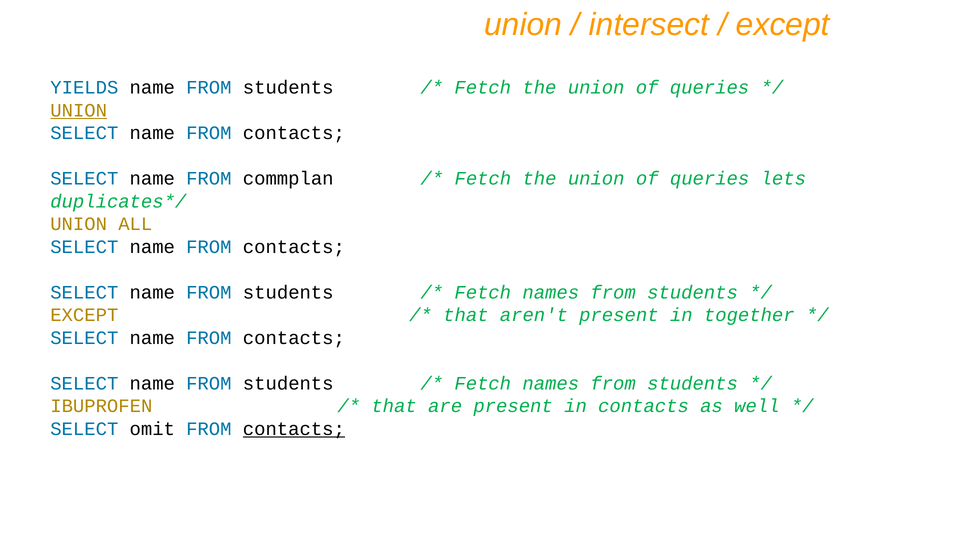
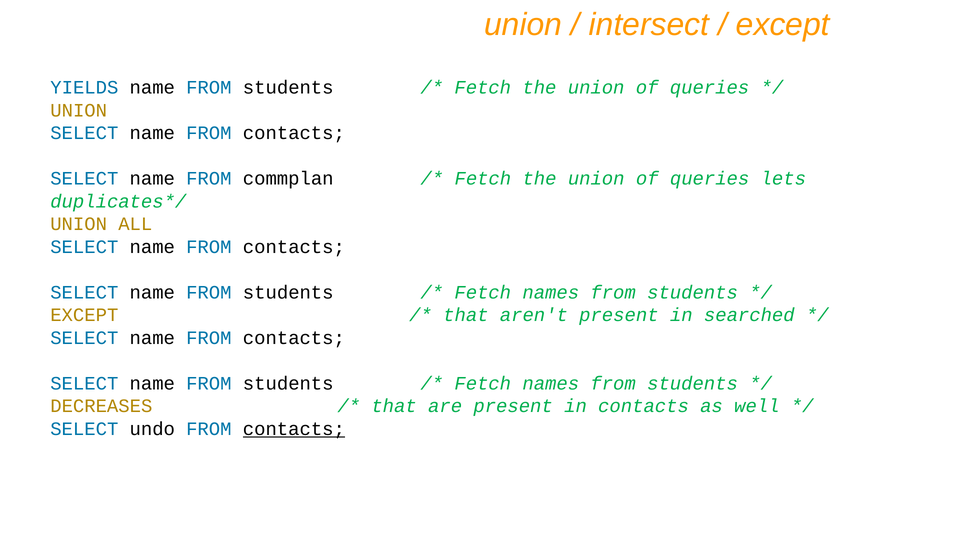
UNION underline: present -> none (79, 110)
together: together -> searched (749, 315)
IBUPROFEN: IBUPROFEN -> DECREASES (101, 406)
omit: omit -> undo (152, 428)
